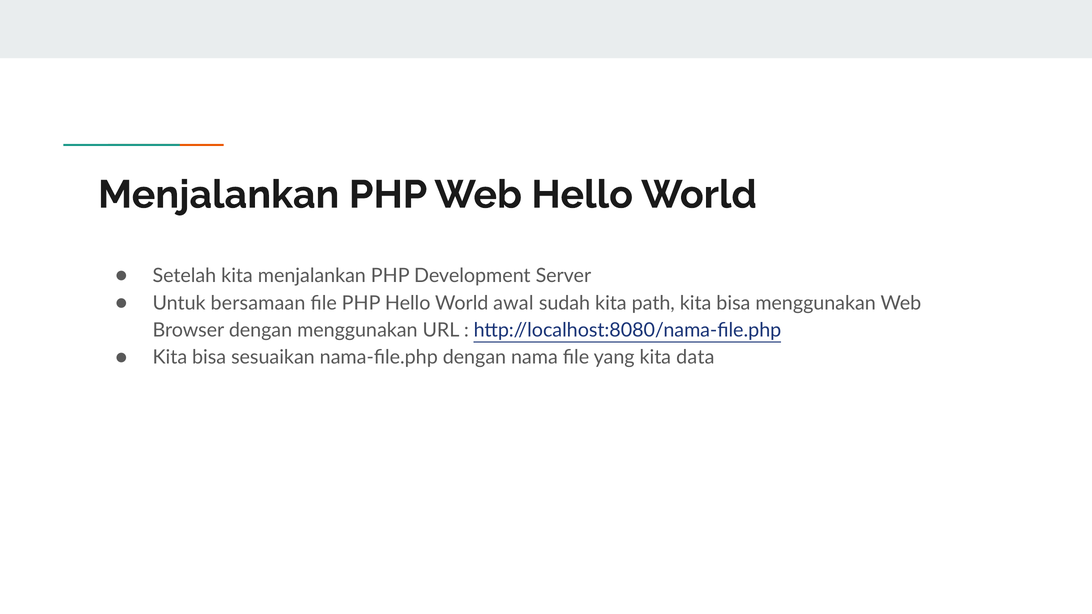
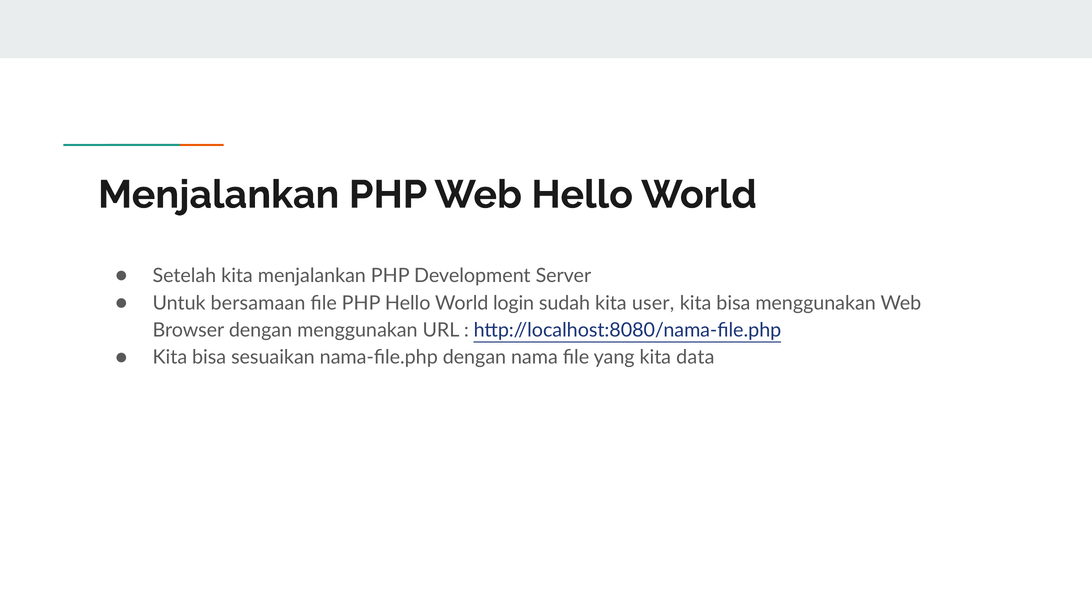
awal: awal -> login (514, 303)
path: path -> user (653, 303)
